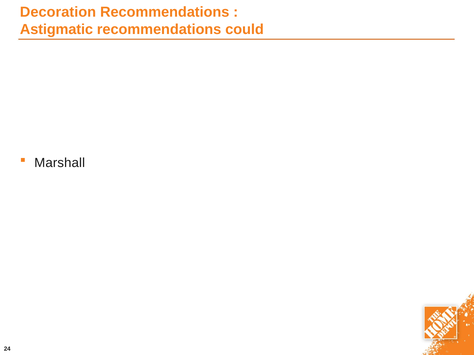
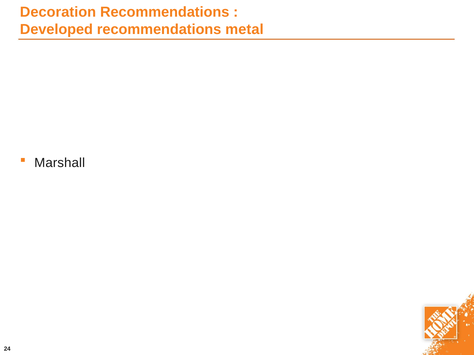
Astigmatic: Astigmatic -> Developed (56, 29)
could: could -> metal (244, 29)
